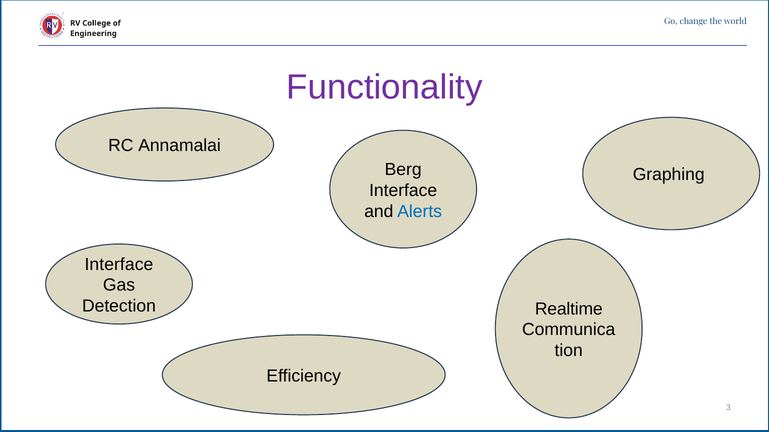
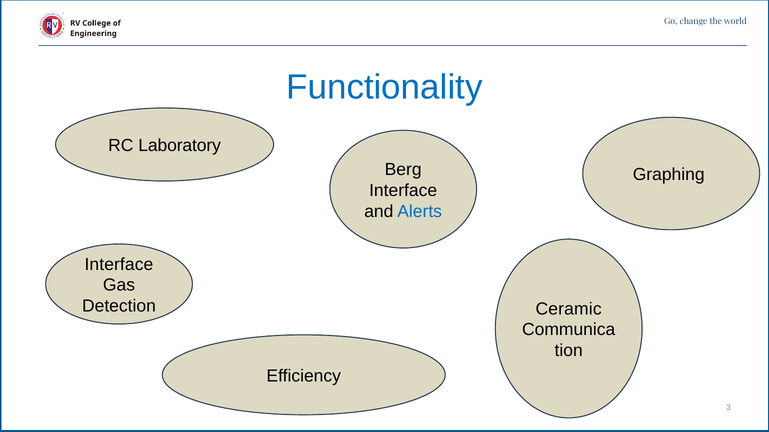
Functionality colour: purple -> blue (384, 87)
Annamalai: Annamalai -> Laboratory (180, 146)
Realtime: Realtime -> Ceramic (569, 309)
